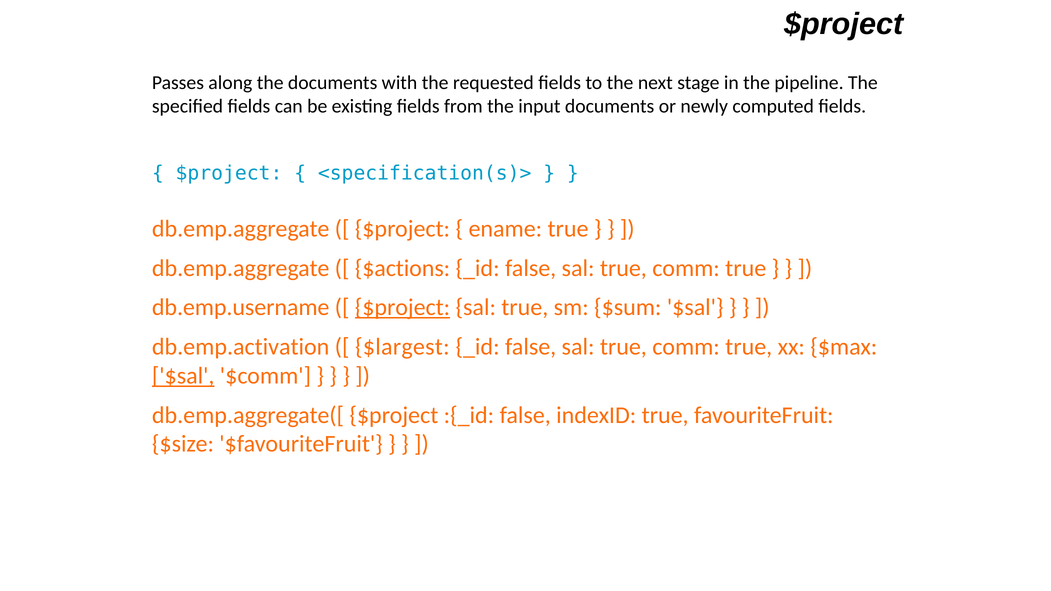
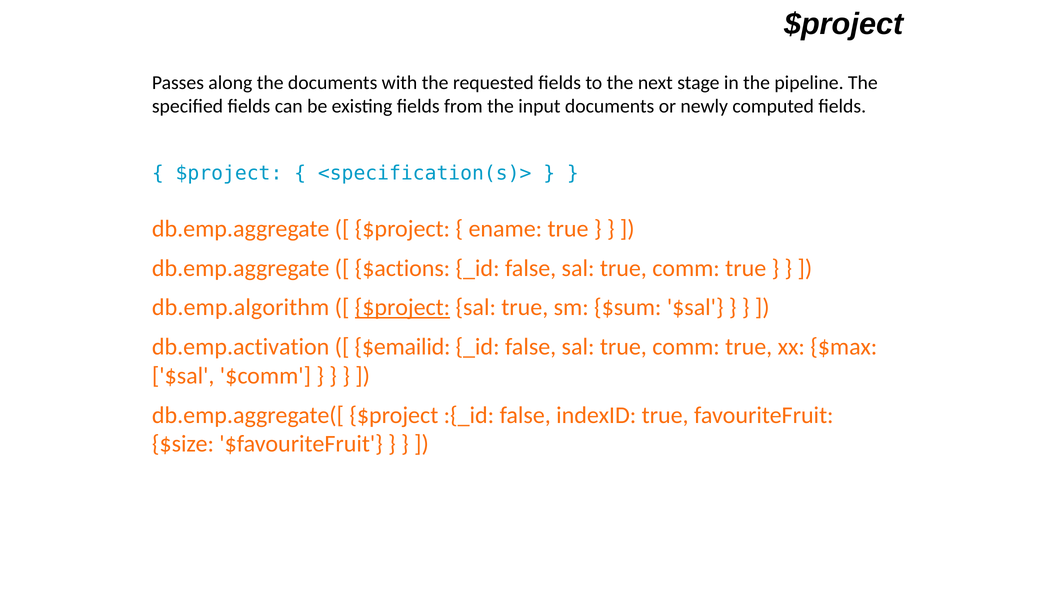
db.emp.username: db.emp.username -> db.emp.algorithm (241, 308)
$largest: $largest -> $emailid (403, 347)
$sal underline: present -> none (183, 376)
